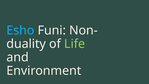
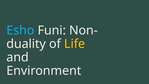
Life colour: light green -> yellow (75, 44)
